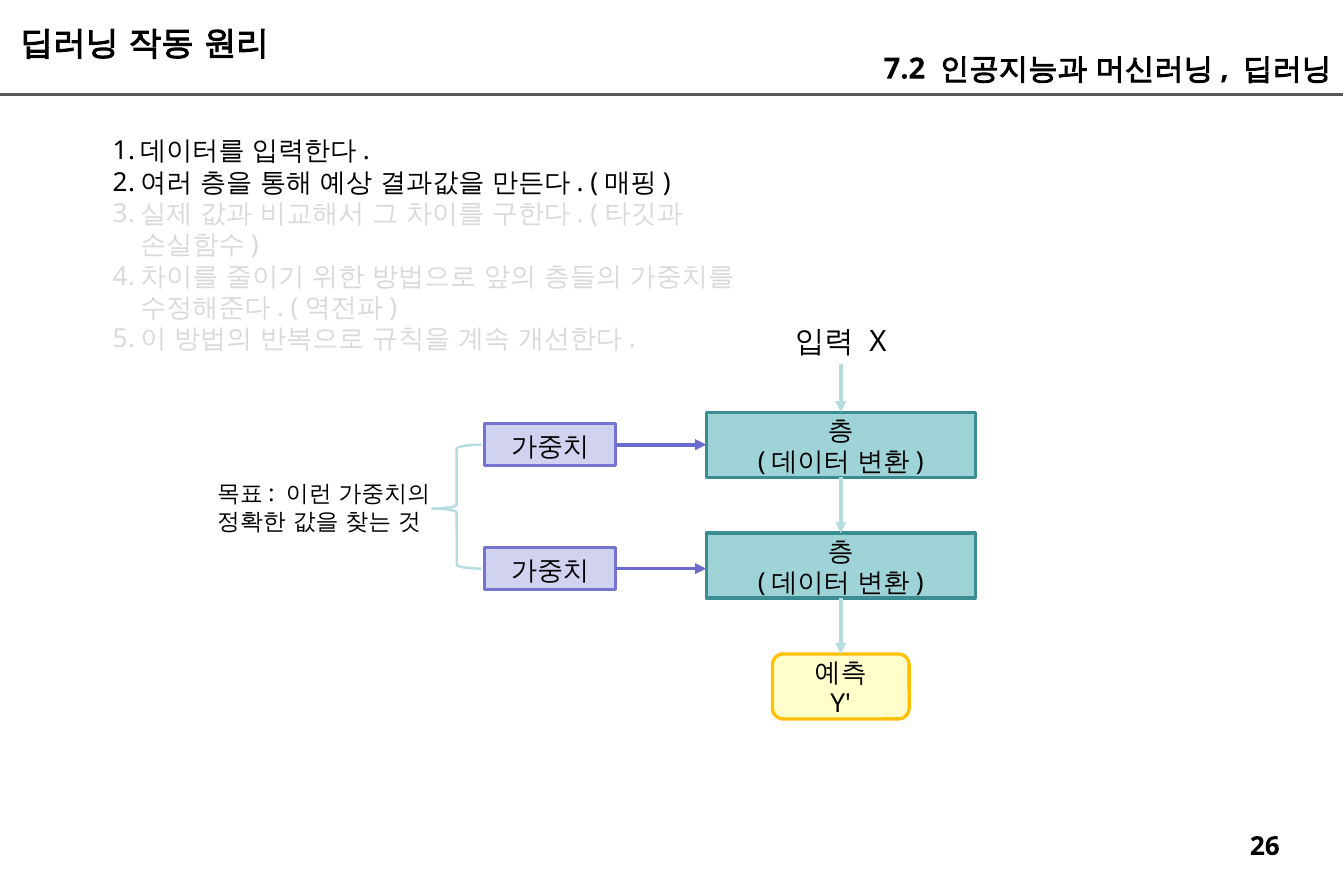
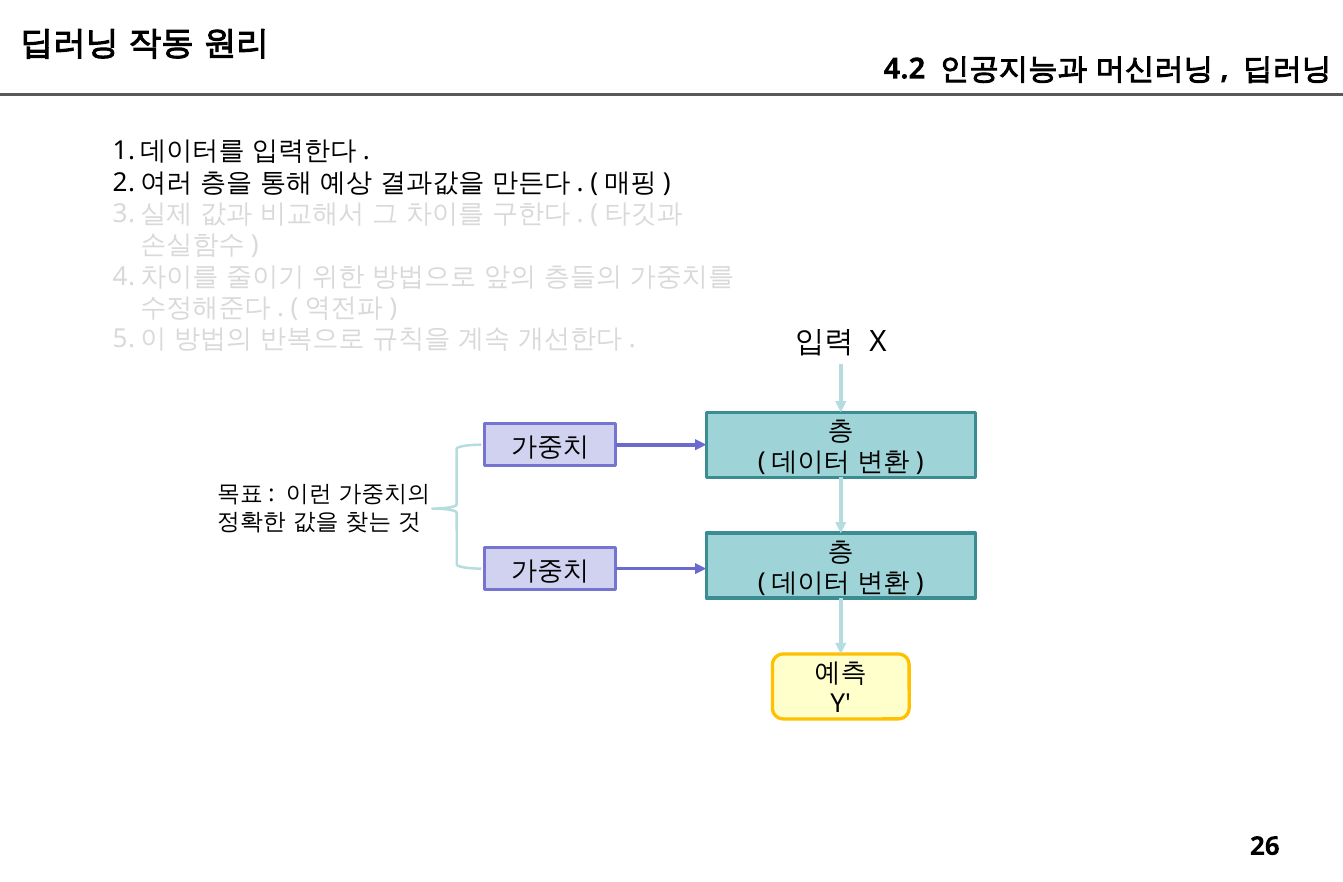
7.2: 7.2 -> 4.2 (904, 69)
